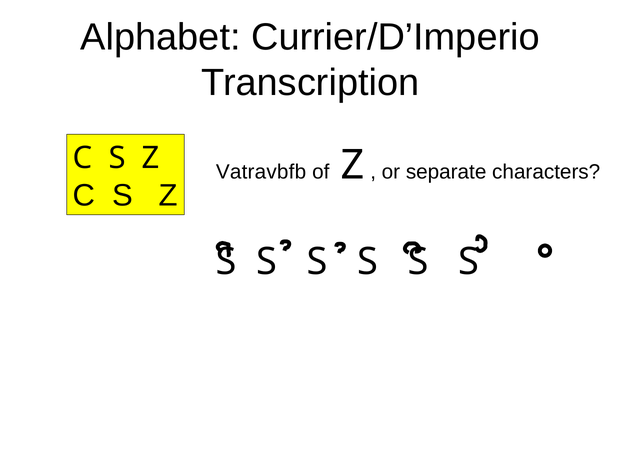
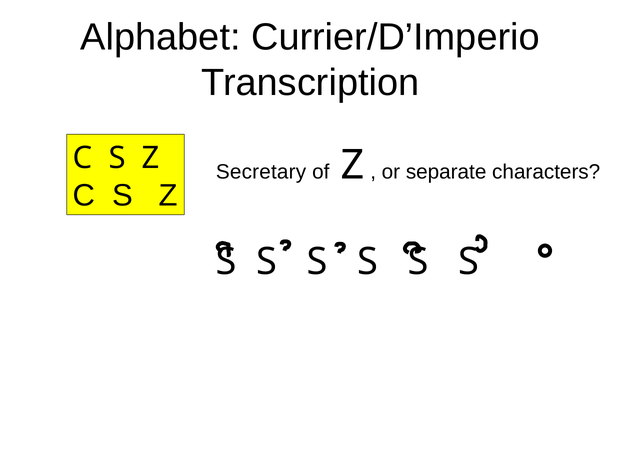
Vatravbfb: Vatravbfb -> Secretary (261, 172)
